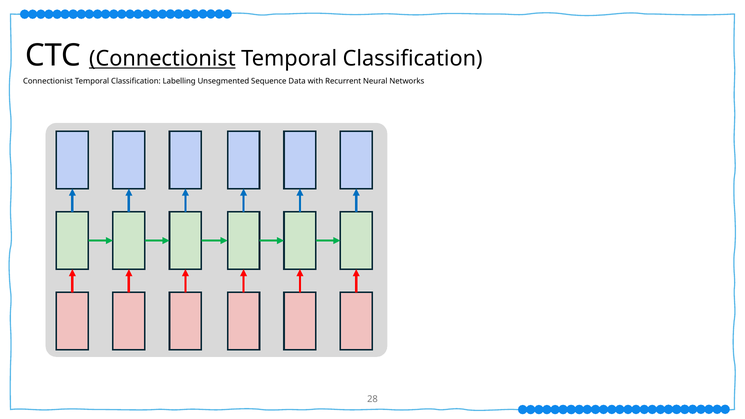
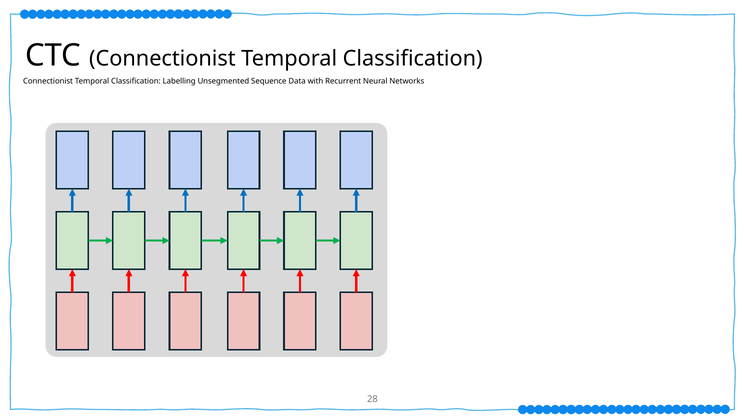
Connectionist underline: present -> none (162, 59)
